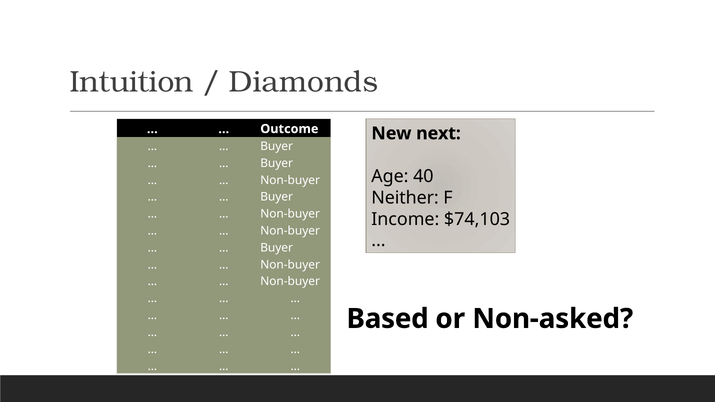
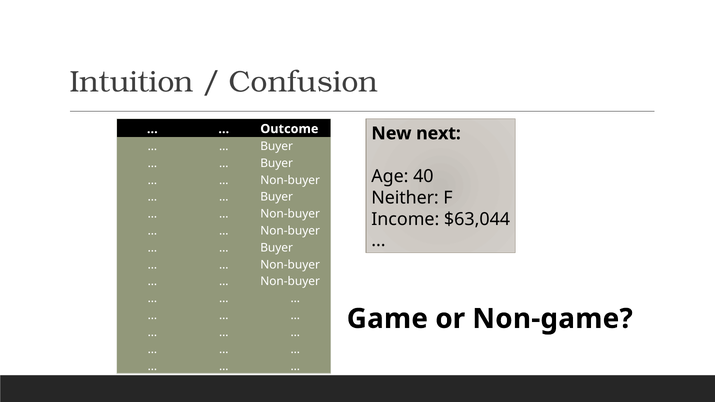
Diamonds: Diamonds -> Confusion (303, 82)
$74,103: $74,103 -> $63,044 (477, 219)
Based: Based -> Game (387, 319)
Non-asked: Non-asked -> Non-game (553, 319)
